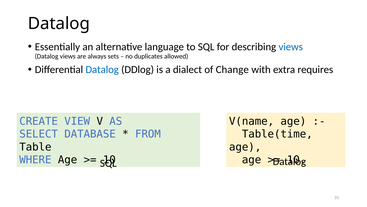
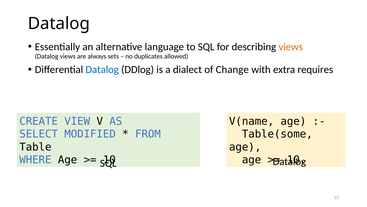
views colour: blue -> orange (291, 47)
DATABASE: DATABASE -> MODIFIED (90, 134)
Table(time: Table(time -> Table(some (277, 134)
